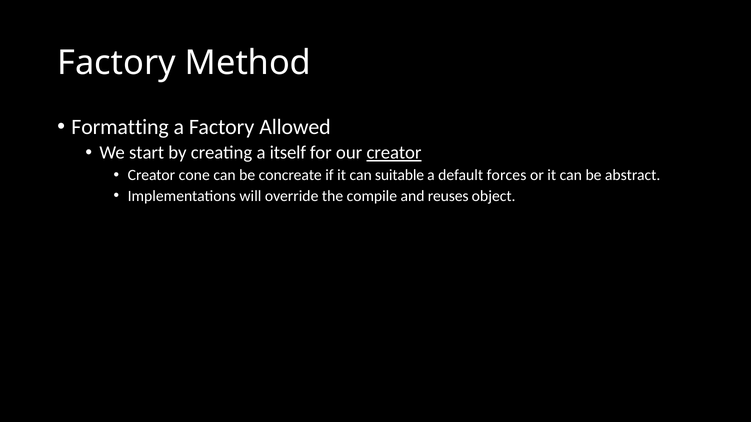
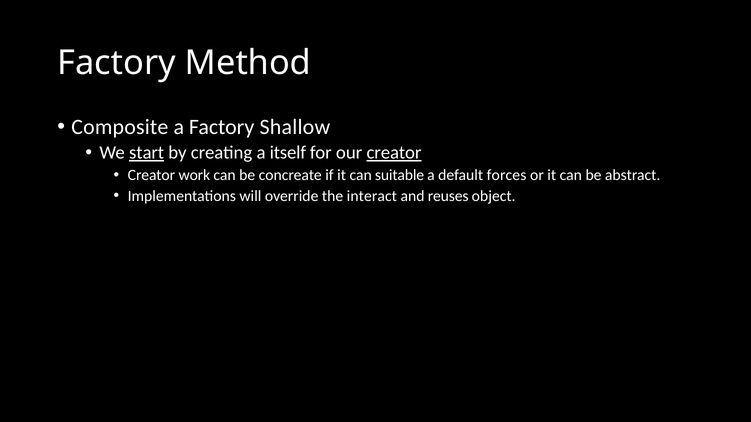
Formatting: Formatting -> Composite (120, 127)
Allowed: Allowed -> Shallow (295, 127)
start underline: none -> present (147, 153)
cone: cone -> work (194, 175)
compile: compile -> interact (372, 196)
